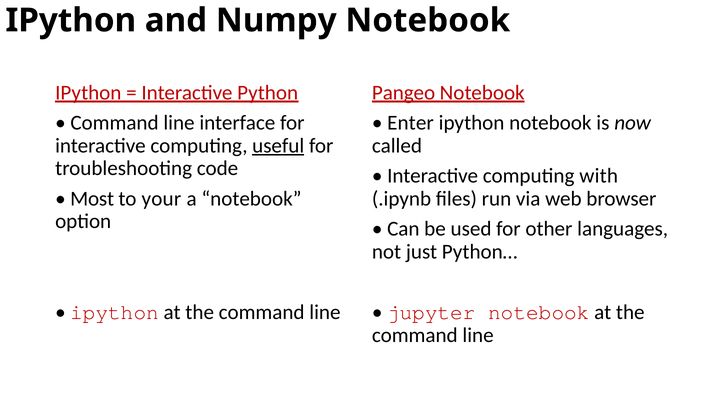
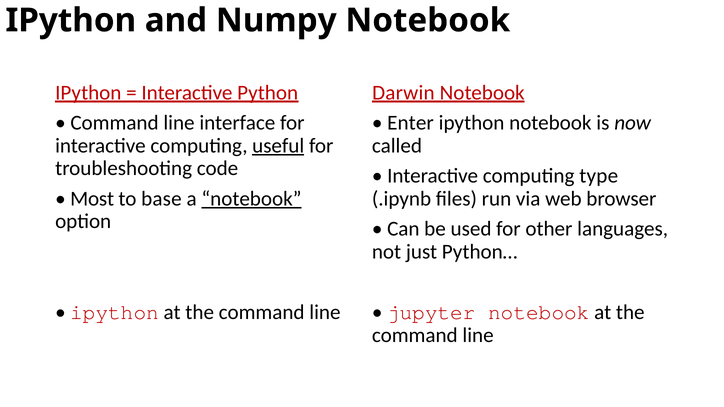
Pangeo: Pangeo -> Darwin (403, 93)
with: with -> type (599, 176)
your: your -> base (161, 199)
notebook underline: none -> present (251, 199)
